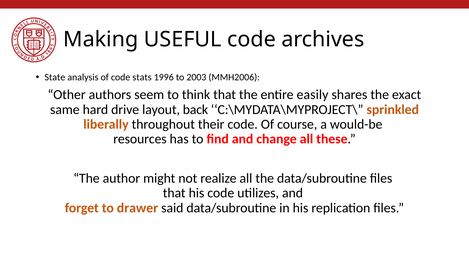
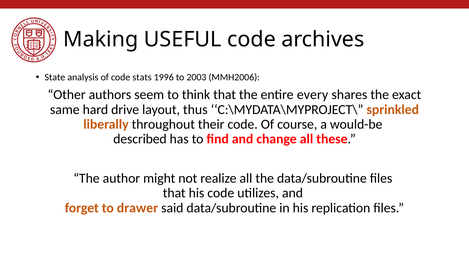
easily: easily -> every (312, 95)
back: back -> thus (195, 109)
resources: resources -> described (140, 139)
